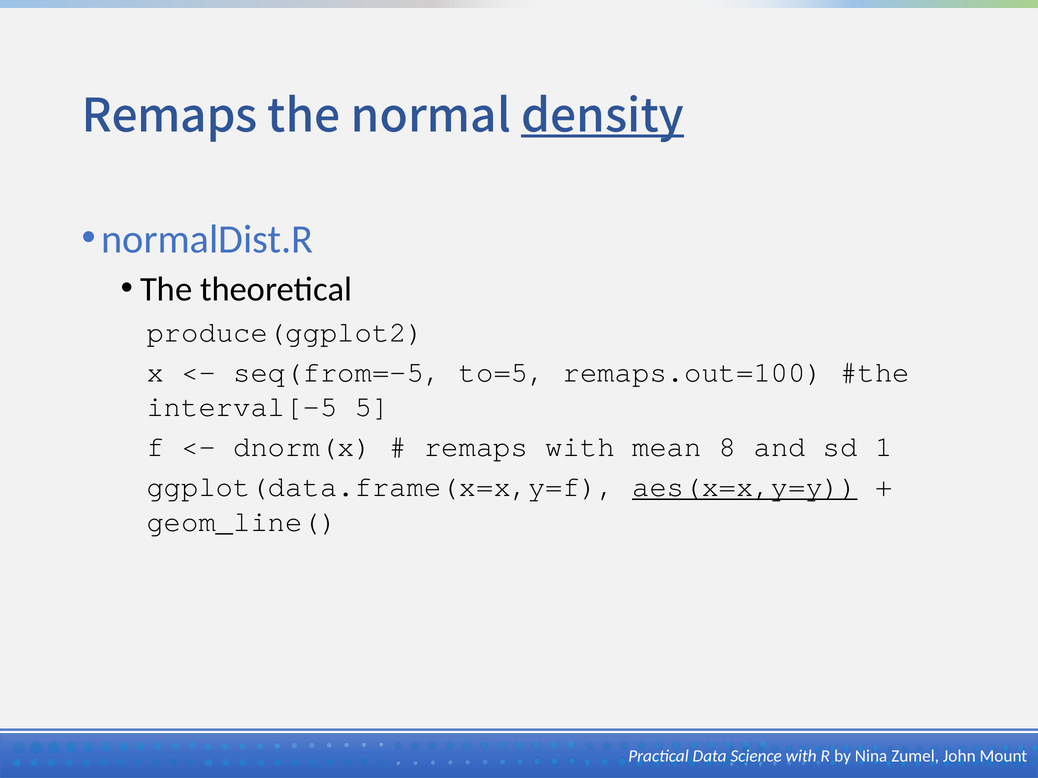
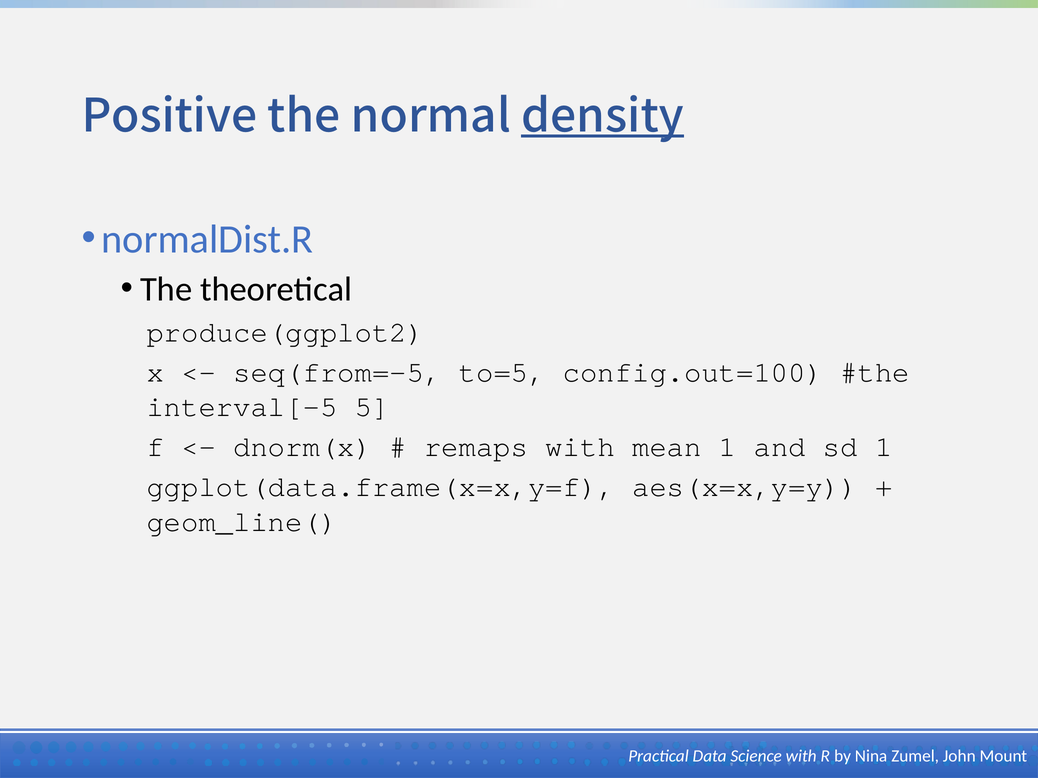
Remaps: Remaps -> Positive (169, 116)
remaps.out=100: remaps.out=100 -> config.out=100 (693, 372)
mean 8: 8 -> 1 (728, 447)
aes(x=x,y=y underline: present -> none (745, 487)
